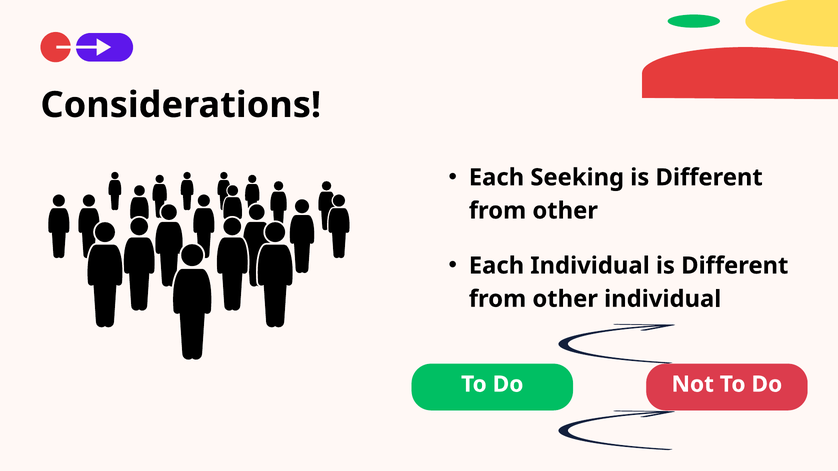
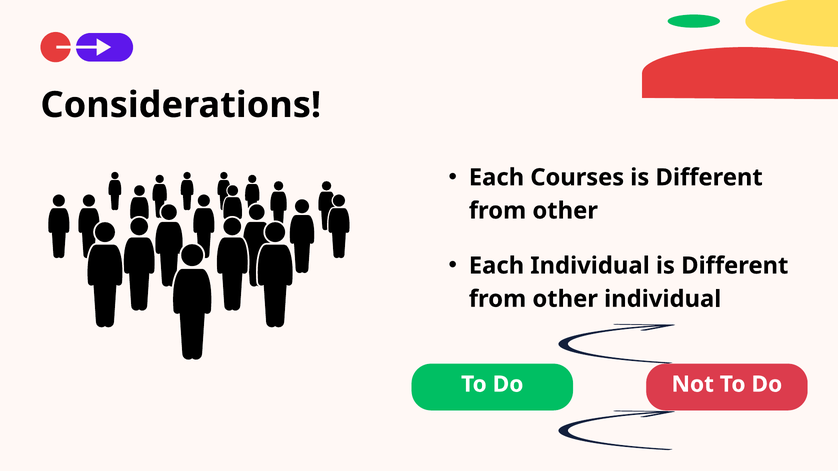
Seeking: Seeking -> Courses (577, 178)
